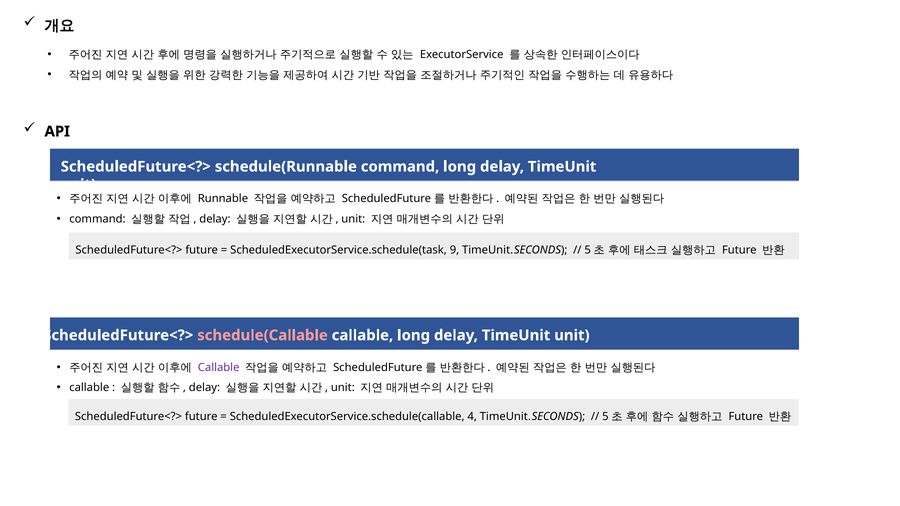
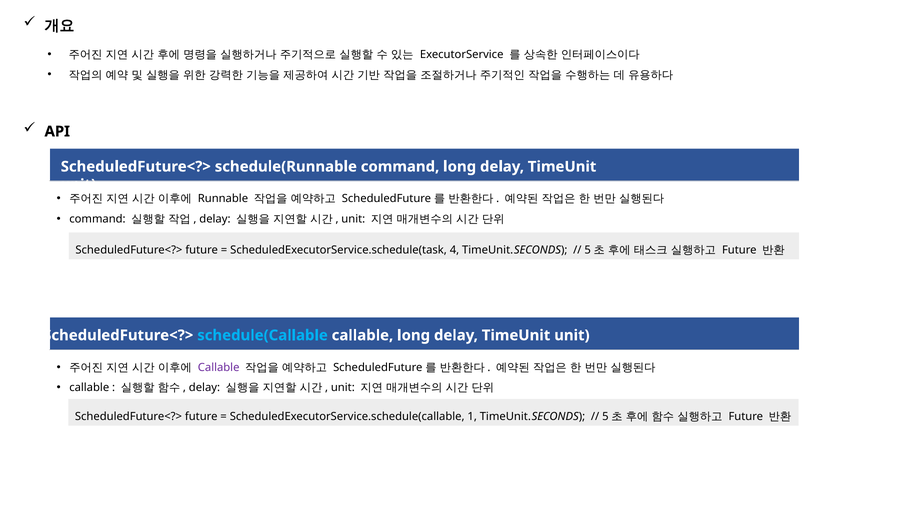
9: 9 -> 4 (454, 250)
schedule(Callable colour: pink -> light blue (263, 335)
4: 4 -> 1 (472, 417)
